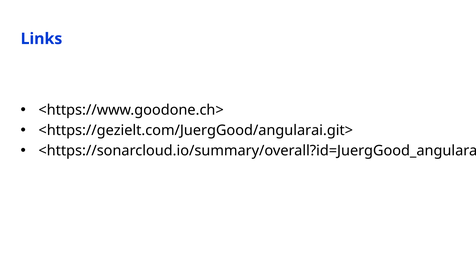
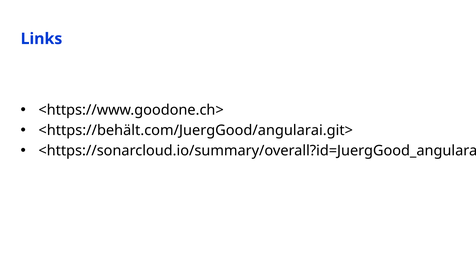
<https://gezielt.com/JuergGood/angularai.git>: <https://gezielt.com/JuergGood/angularai.git> -> <https://behält.com/JuergGood/angularai.git> (196, 130)
